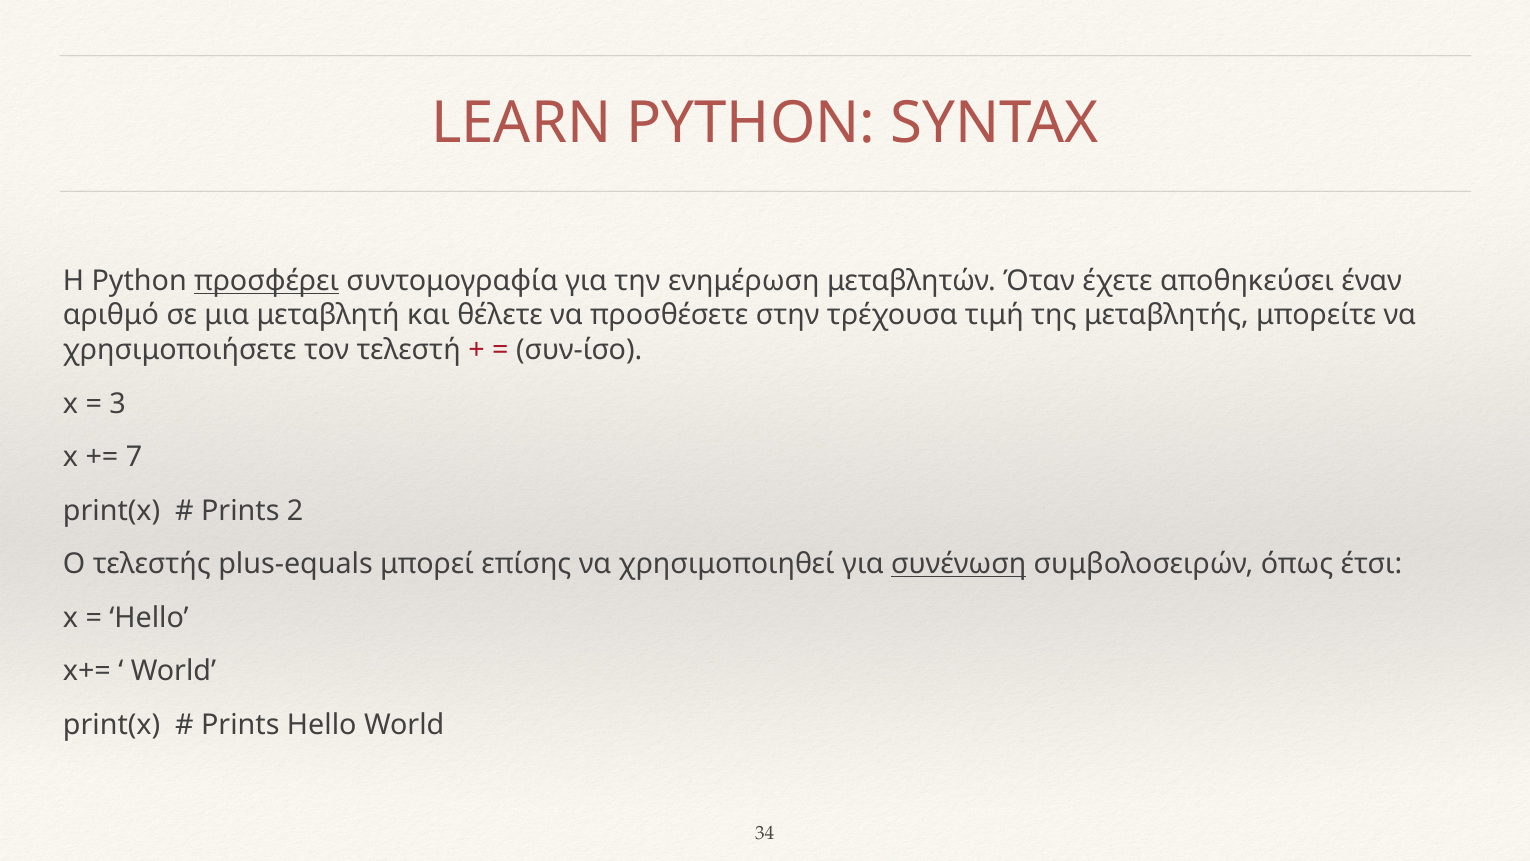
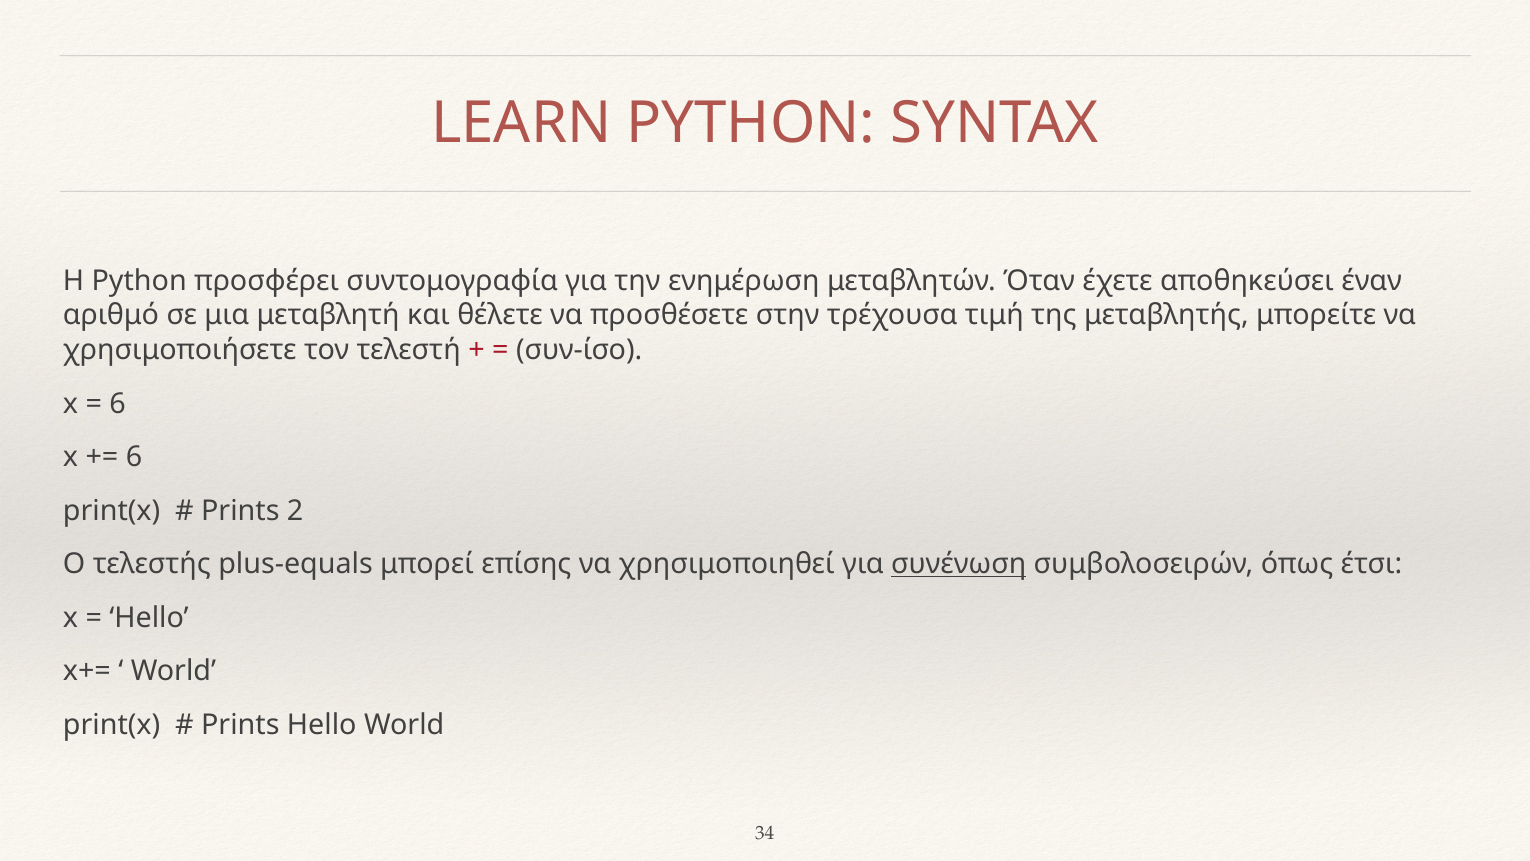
προσφέρει underline: present -> none (267, 281)
3: 3 -> 6 (118, 403)
7: 7 -> 6 (134, 457)
